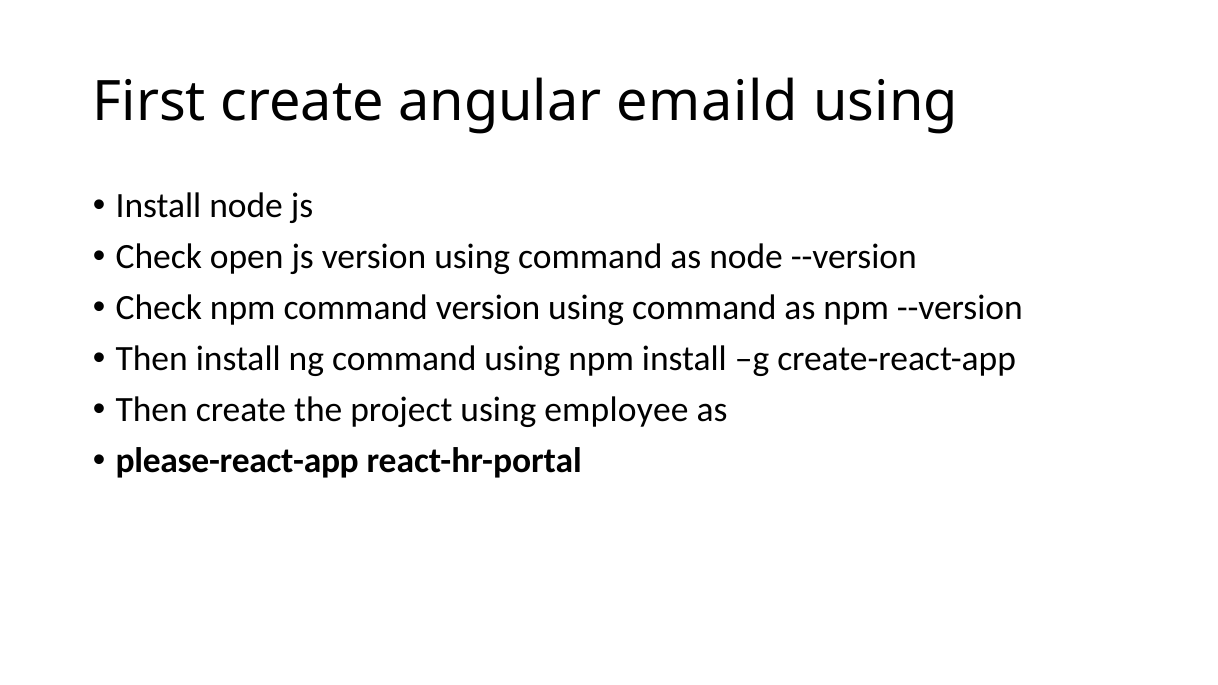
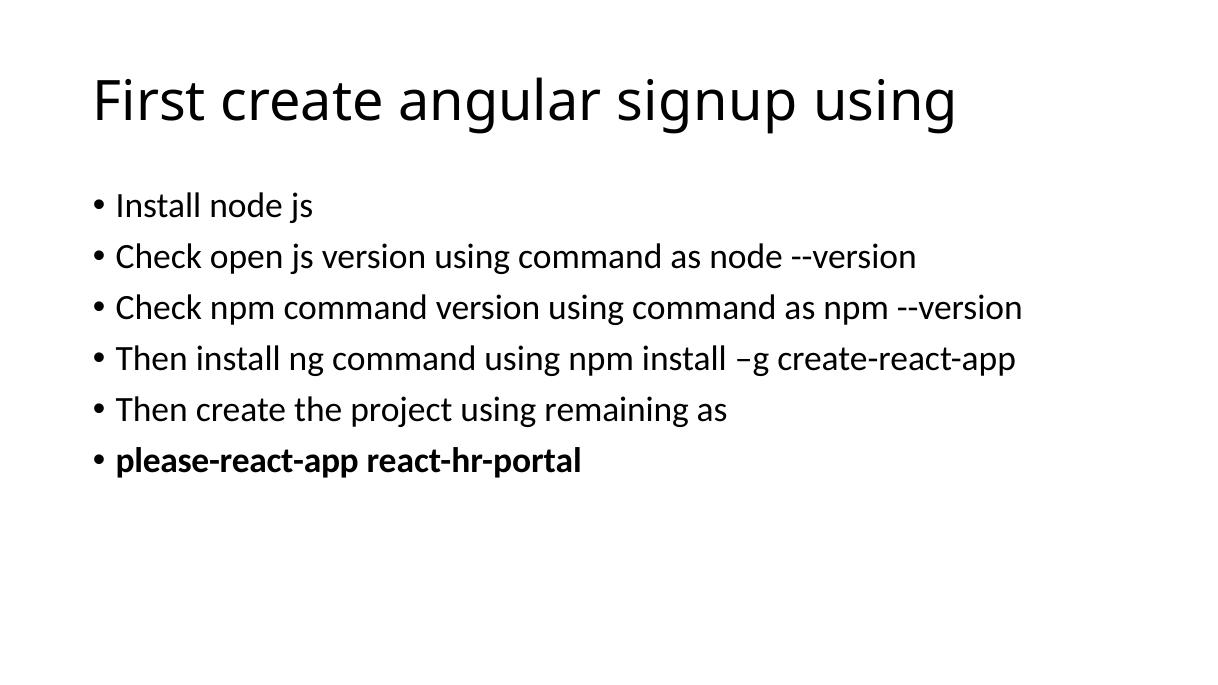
emaild: emaild -> signup (707, 102)
employee: employee -> remaining (617, 410)
